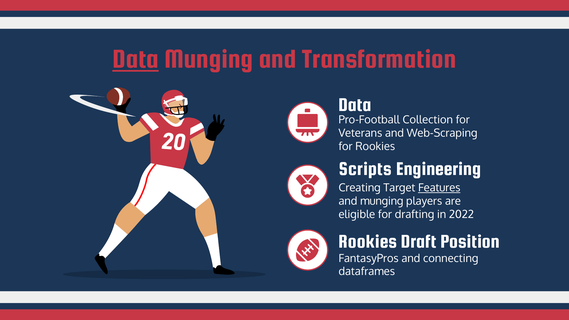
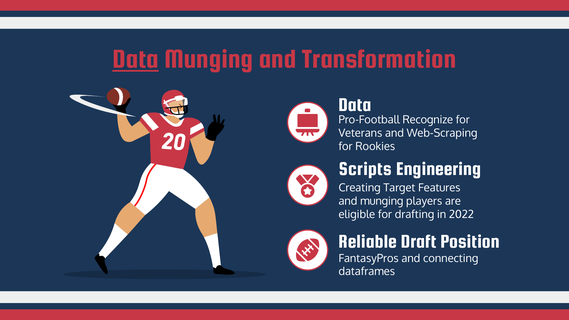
Collection: Collection -> Recognize (428, 120)
Features underline: present -> none (439, 188)
Rookies: Rookies -> Reliable (368, 242)
